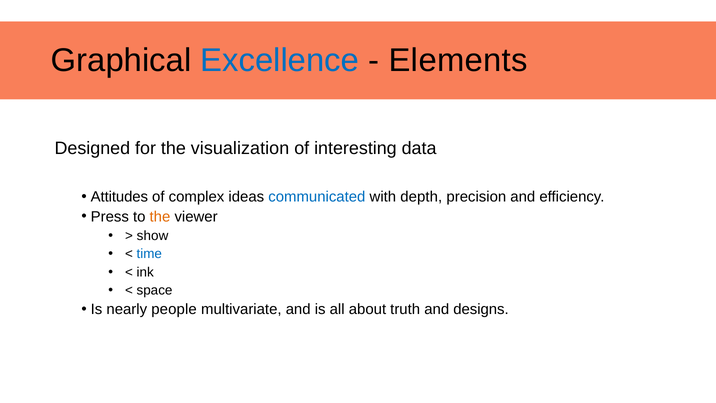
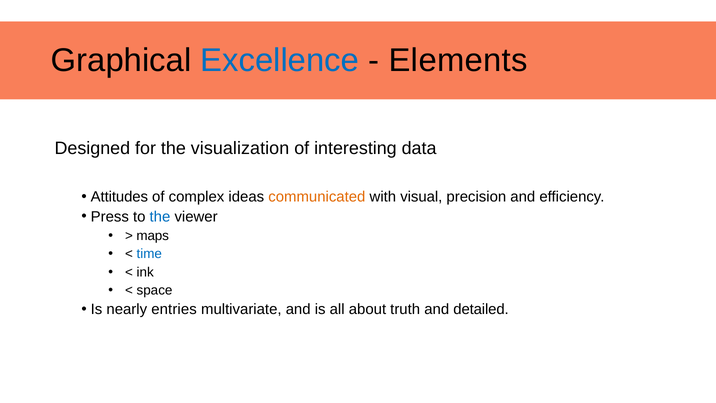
communicated colour: blue -> orange (317, 197)
depth: depth -> visual (421, 197)
the colour: orange -> blue (160, 217)
show: show -> maps (153, 236)
people: people -> entries (174, 309)
designs: designs -> detailed (481, 309)
